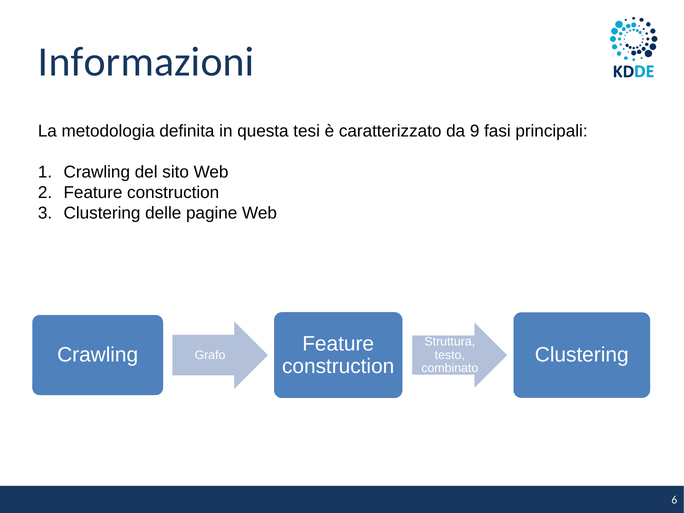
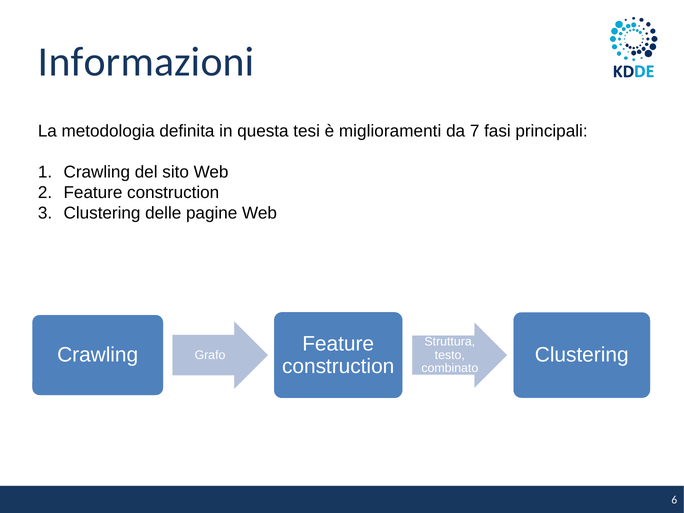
caratterizzato: caratterizzato -> miglioramenti (390, 131)
9: 9 -> 7 (475, 131)
